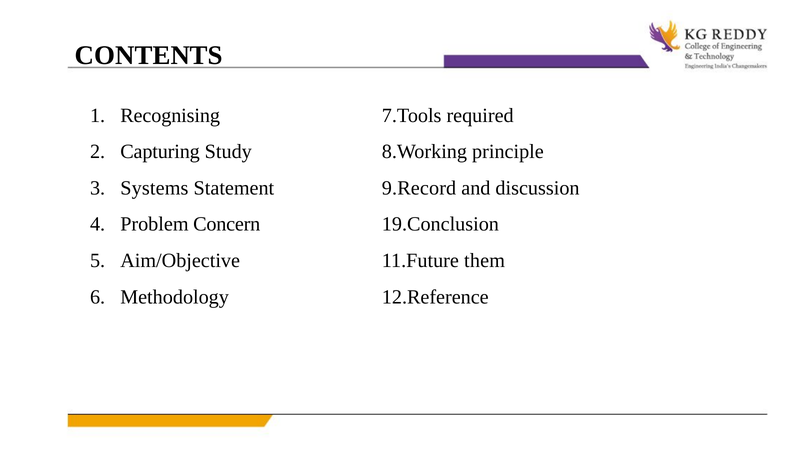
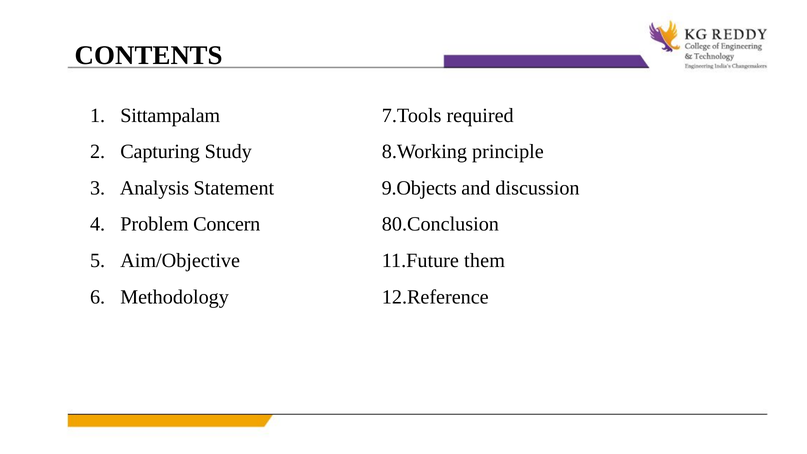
Recognising: Recognising -> Sittampalam (170, 115)
Systems: Systems -> Analysis (155, 188)
9.Record: 9.Record -> 9.Objects (419, 188)
19.Conclusion: 19.Conclusion -> 80.Conclusion (440, 224)
